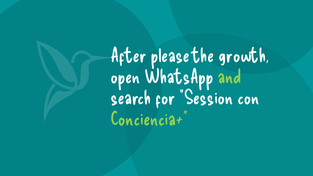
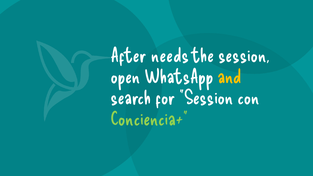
please: please -> needs (170, 56)
the growth: growth -> session (244, 56)
and colour: light green -> yellow (229, 77)
